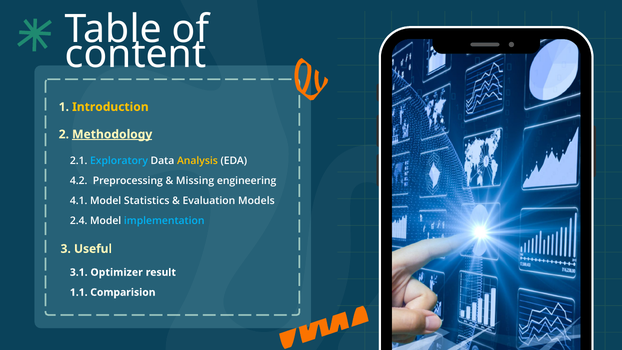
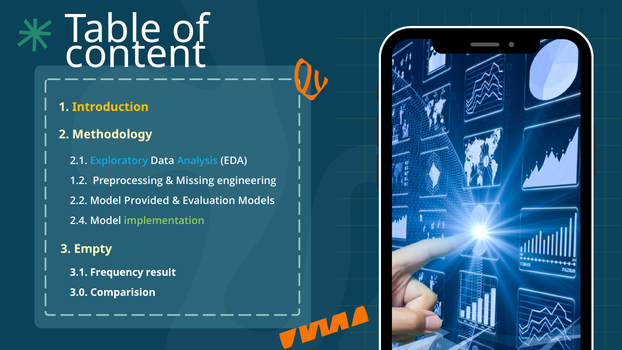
Methodology underline: present -> none (112, 134)
Analysis colour: yellow -> light blue (197, 161)
4.2: 4.2 -> 1.2 (79, 181)
4.1: 4.1 -> 2.2 (79, 201)
Statistics: Statistics -> Provided (147, 201)
implementation colour: light blue -> light green (164, 221)
Useful: Useful -> Empty (93, 249)
Optimizer: Optimizer -> Frequency (117, 272)
1.1: 1.1 -> 3.0 (79, 292)
